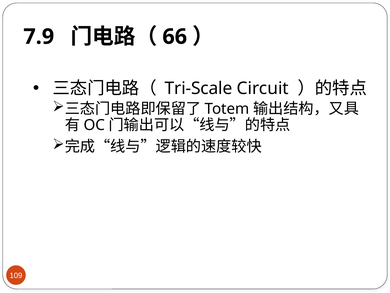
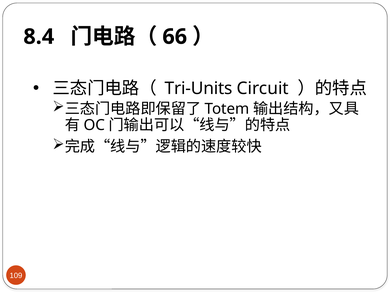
7.9: 7.9 -> 8.4 (39, 37)
Tri-Scale: Tri-Scale -> Tri-Units (199, 88)
